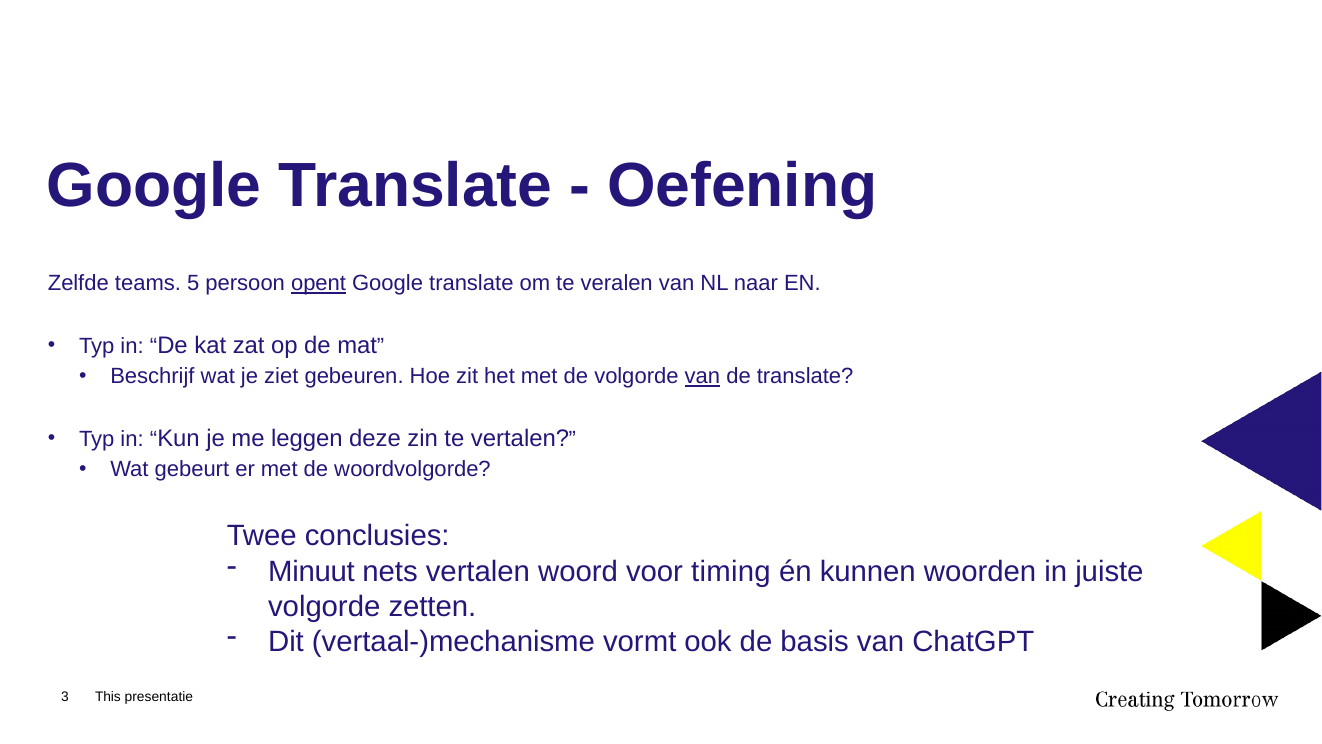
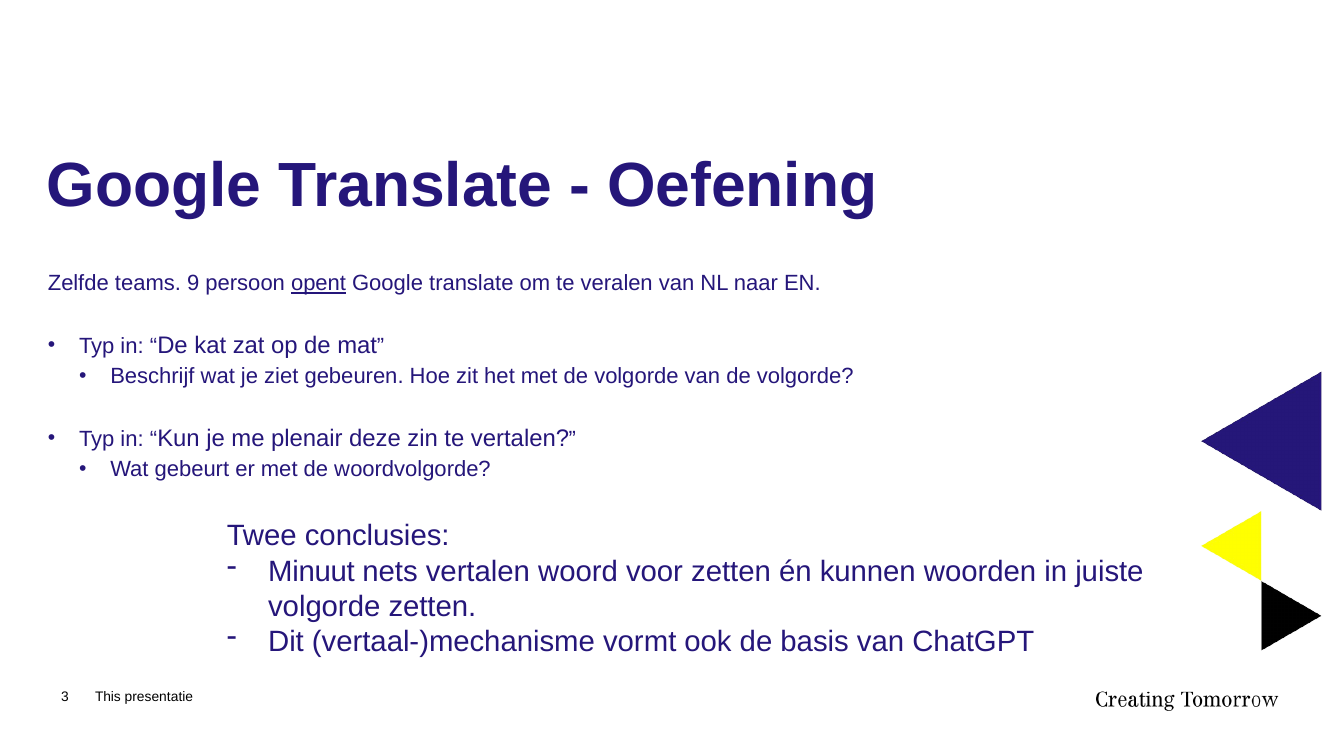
5: 5 -> 9 (193, 284)
van underline: present -> none (702, 376)
translate: translate -> volgorde (805, 376)
leggen: leggen -> plenair (307, 438)
voor timing: timing -> zetten (731, 571)
